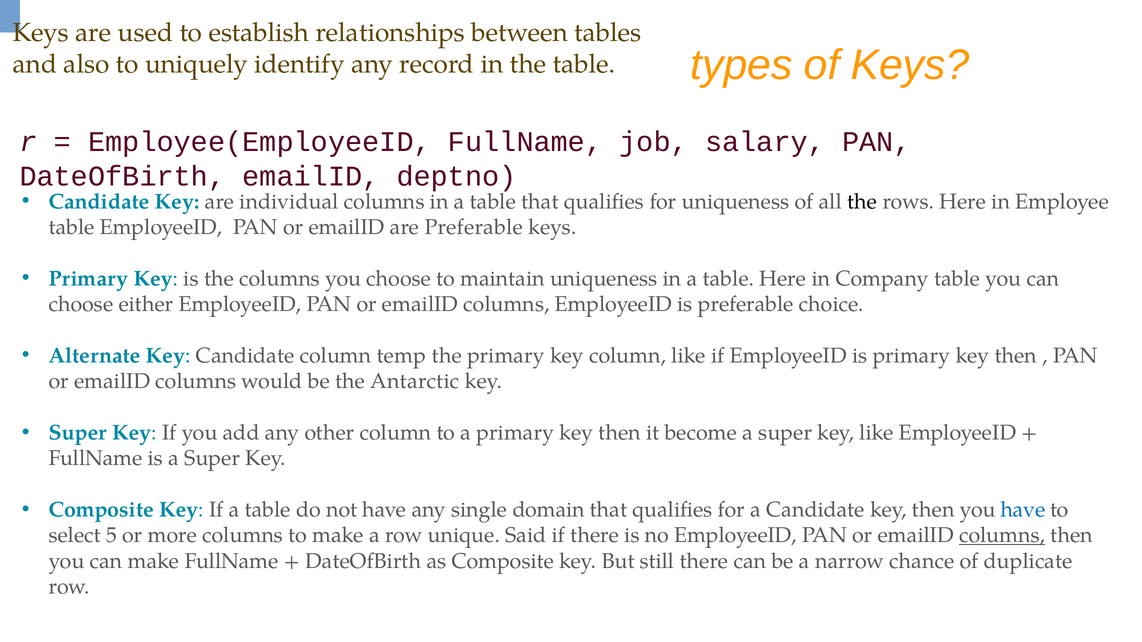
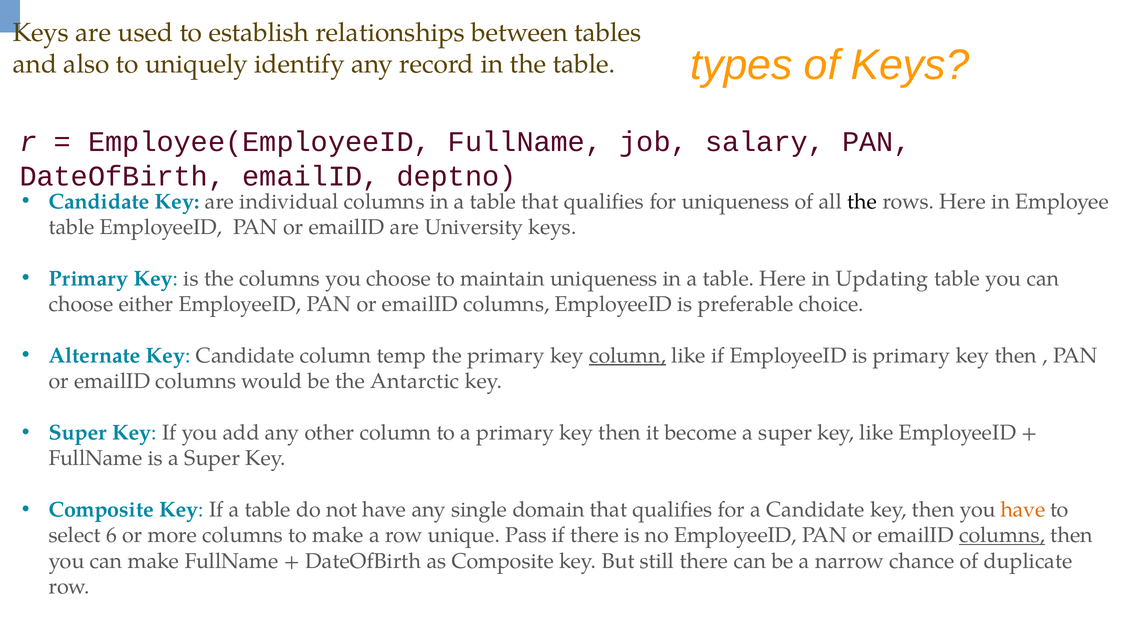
are Preferable: Preferable -> University (474, 227)
Company: Company -> Updating (882, 279)
column underline: none -> present (628, 356)
have colour: blue -> orange (1023, 510)
5: 5 -> 6 (111, 536)
Said: Said -> Pass (526, 536)
